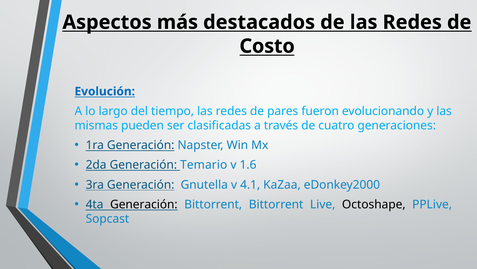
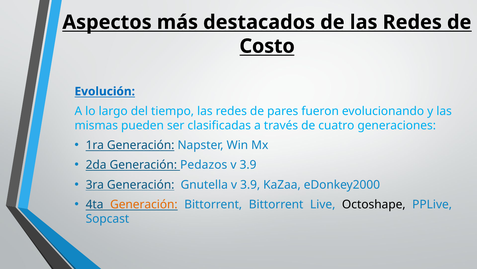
Temario: Temario -> Pedazos (204, 165)
1.6: 1.6 -> 3.9 (248, 165)
Gnutella v 4.1: 4.1 -> 3.9 (250, 184)
Generación colour: black -> orange (144, 204)
